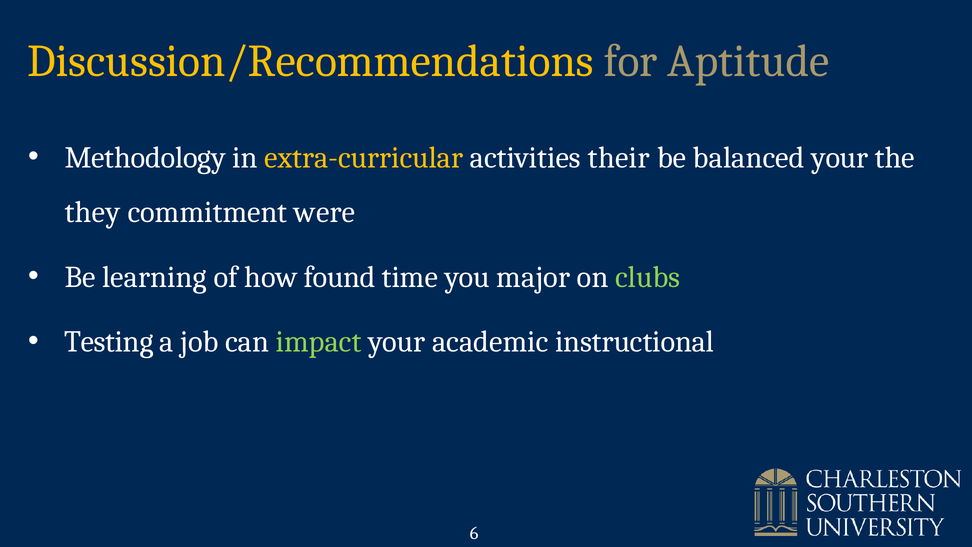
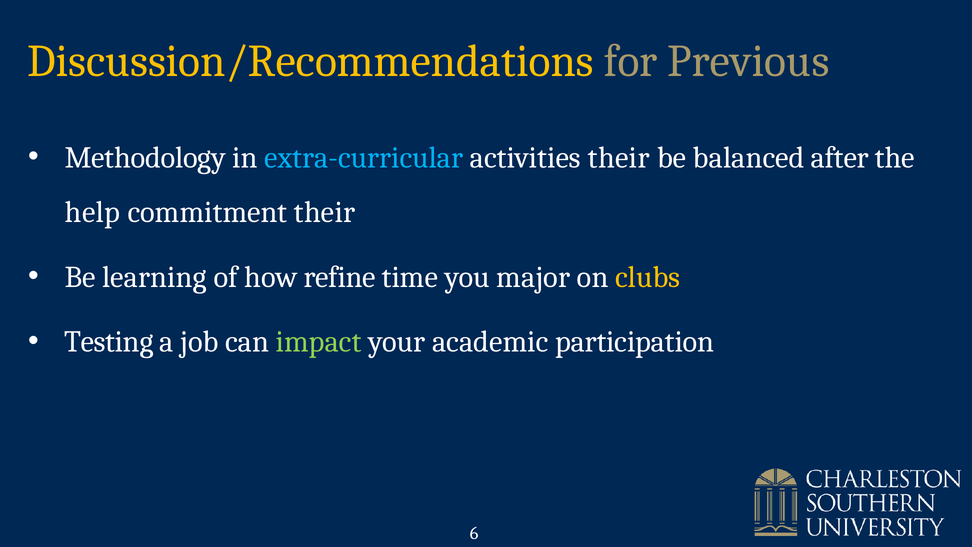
Aptitude: Aptitude -> Previous (748, 61)
extra-curricular colour: yellow -> light blue (364, 157)
balanced your: your -> after (840, 157)
they: they -> help (93, 212)
commitment were: were -> their (325, 212)
found: found -> refine (340, 277)
clubs colour: light green -> yellow (648, 277)
instructional: instructional -> participation (635, 342)
